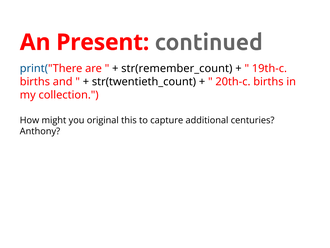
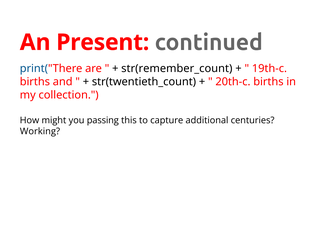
original: original -> passing (103, 120)
Anthony: Anthony -> Working (40, 131)
